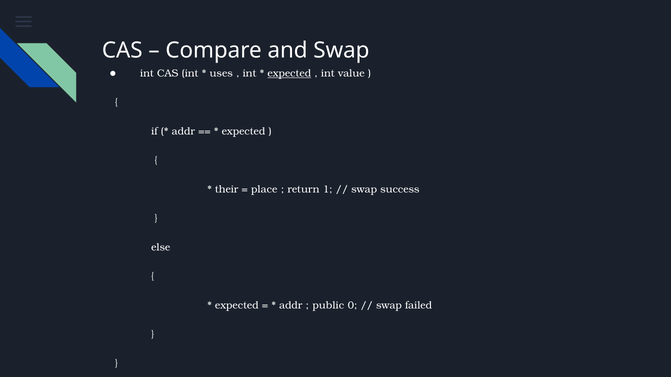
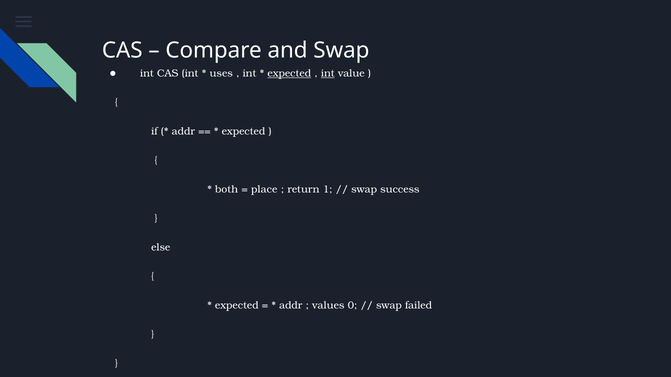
int underline: none -> present (328, 73)
their: their -> both (227, 189)
public: public -> values (328, 306)
